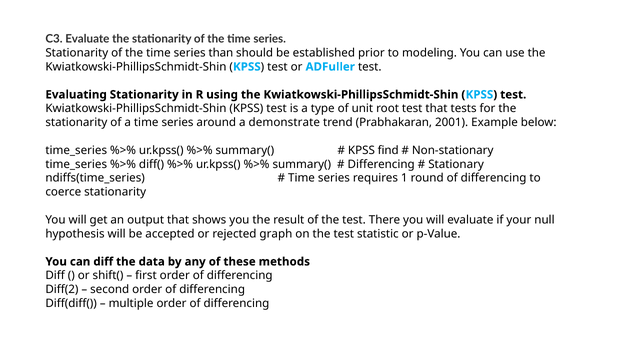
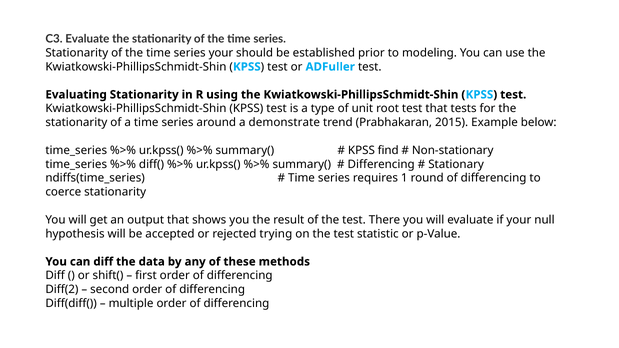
series than: than -> your (221, 53)
2001: 2001 -> 2015 (452, 123)
graph: graph -> trying (276, 234)
